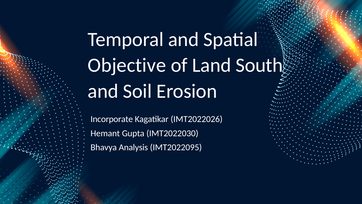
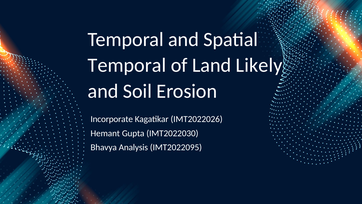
Objective: Objective -> Temporal (127, 65)
South: South -> Likely (259, 65)
